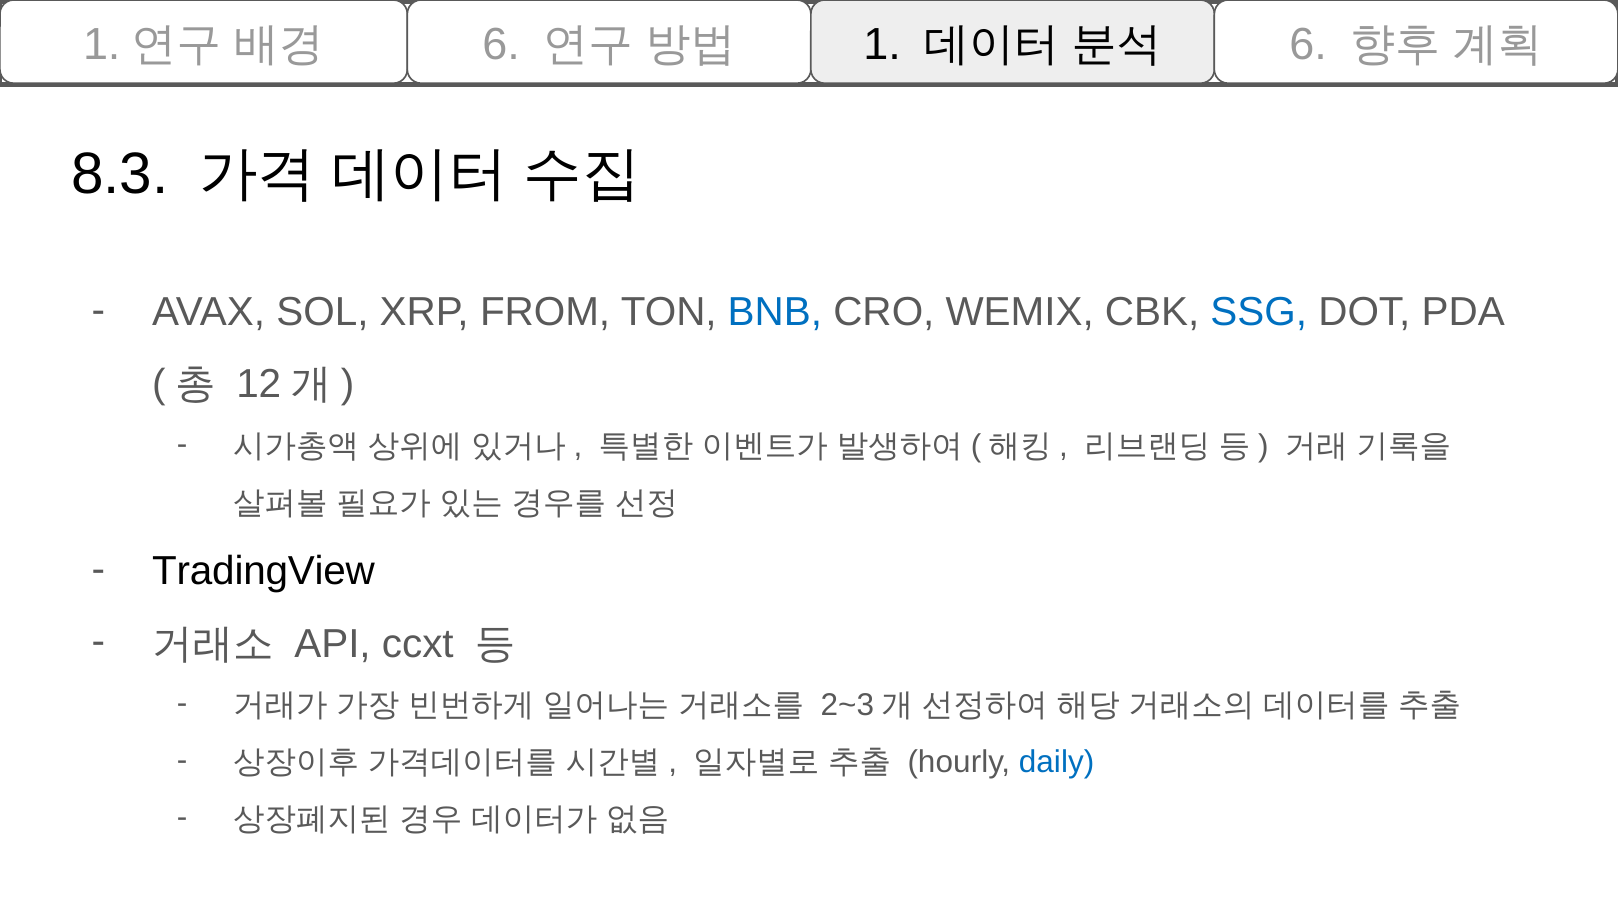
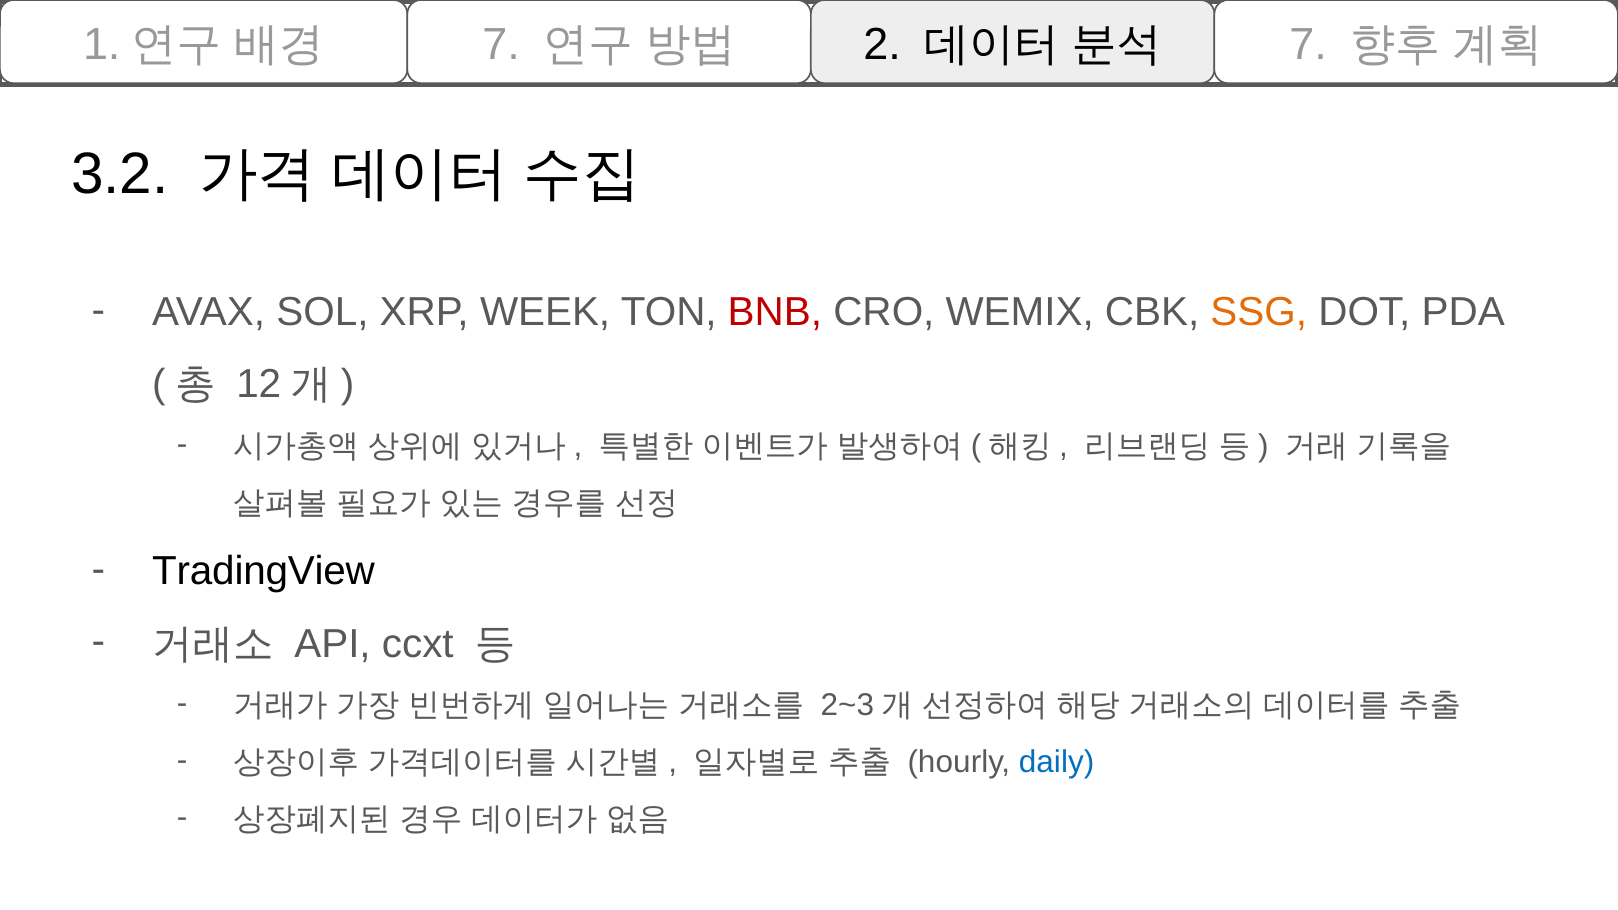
6: 6 -> 7 (501, 45)
1: 1 -> 2 (882, 45)
6: 6 -> 7 (1308, 45)
8.3: 8.3 -> 3.2 (120, 175)
FROM: FROM -> WEEK (545, 312)
BNB colour: blue -> red (775, 312)
SSG colour: blue -> orange (1259, 312)
